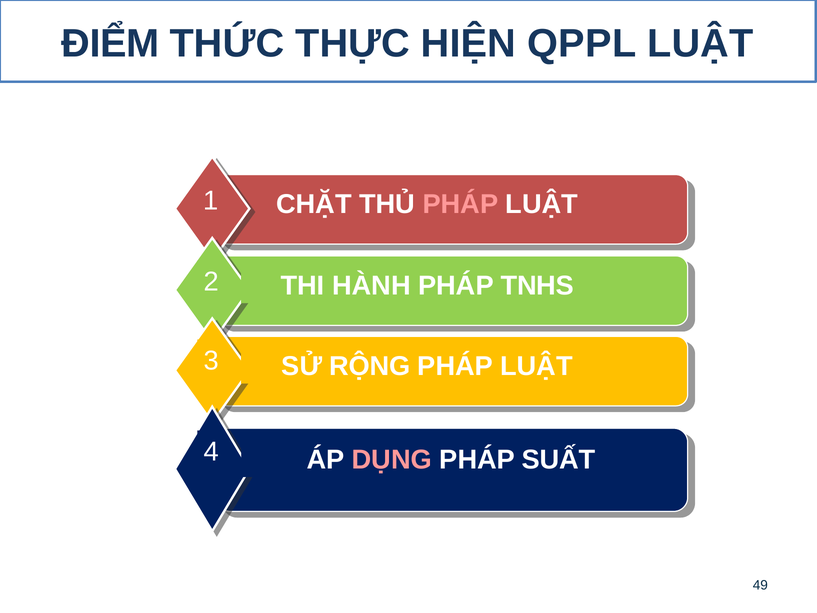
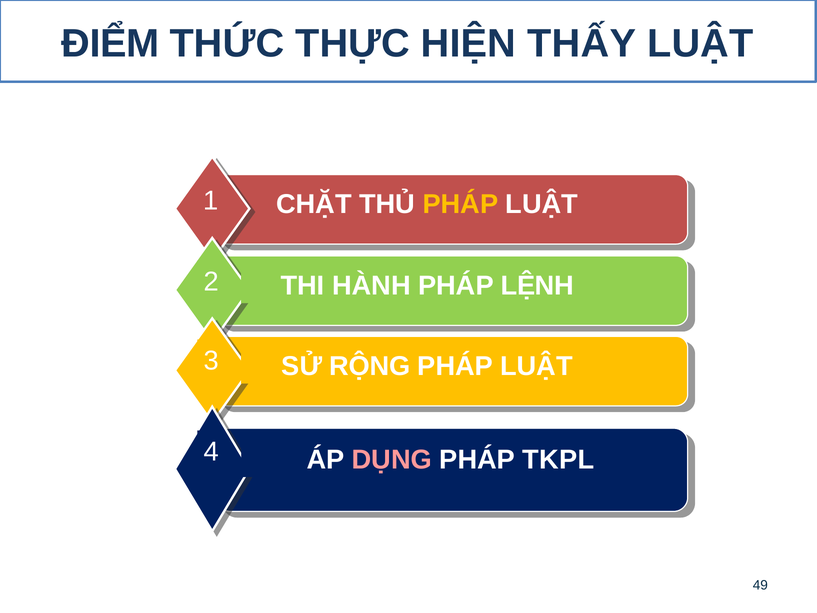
QPPL: QPPL -> THẤY (582, 44)
PHÁP colour: pink -> yellow (460, 204)
TNHS: TNHS -> LỆNH (537, 286)
SUẤT: SUẤT -> TKPL (558, 459)
